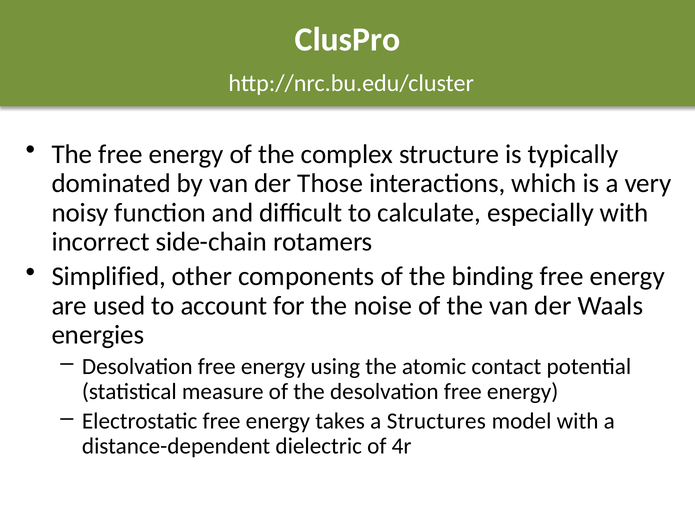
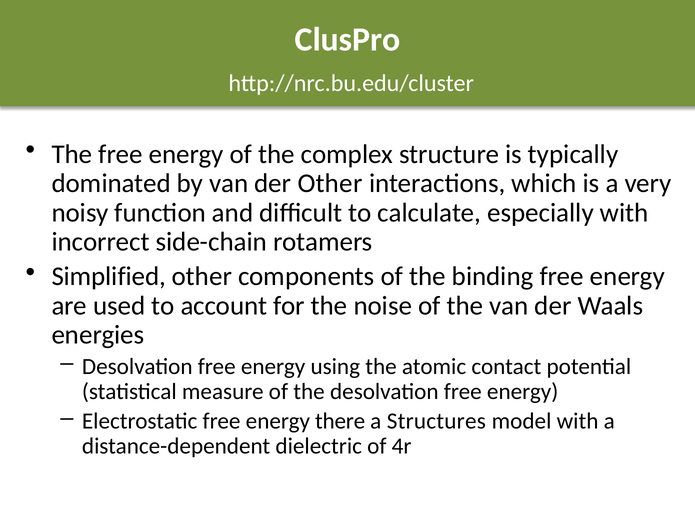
der Those: Those -> Other (330, 184)
takes: takes -> there (340, 421)
